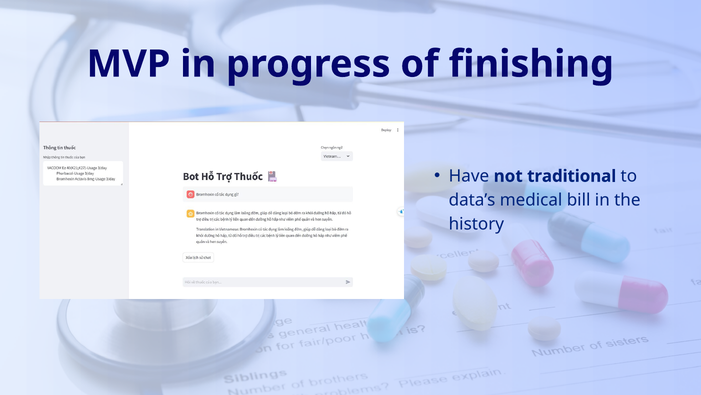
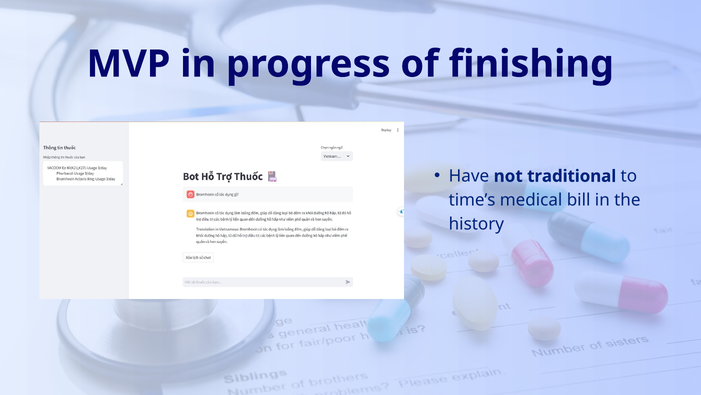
data’s: data’s -> time’s (472, 200)
